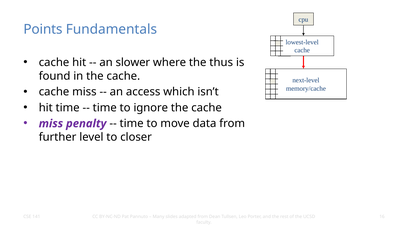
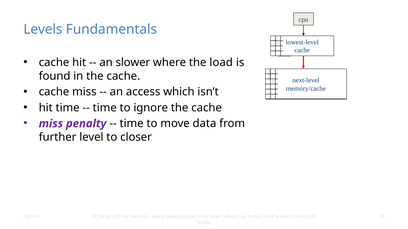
Points: Points -> Levels (43, 29)
thus: thus -> load (221, 63)
